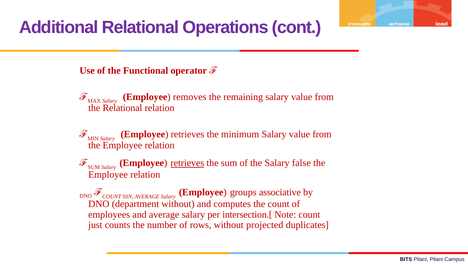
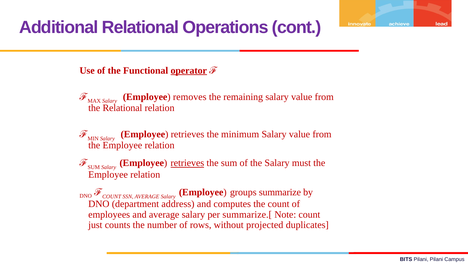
operator underline: none -> present (189, 70)
false: false -> must (301, 163)
associative: associative -> summarize (280, 192)
department without: without -> address (178, 203)
intersection.[: intersection.[ -> summarize.[ (247, 214)
